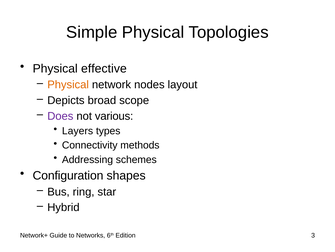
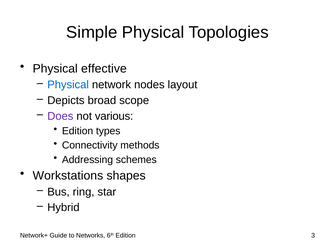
Physical colour: orange -> blue (68, 85)
Layers: Layers -> Edition (78, 131)
Configuration: Configuration -> Workstations (68, 175)
